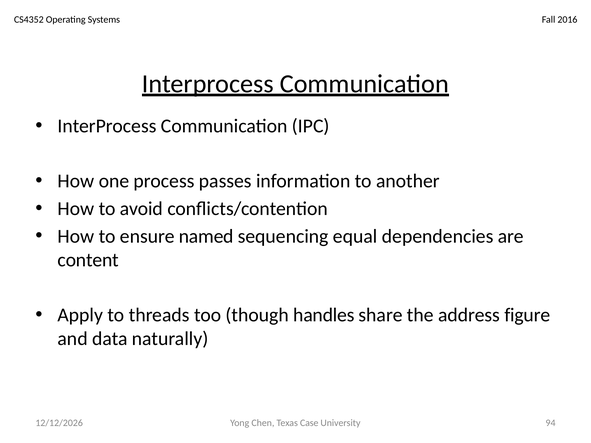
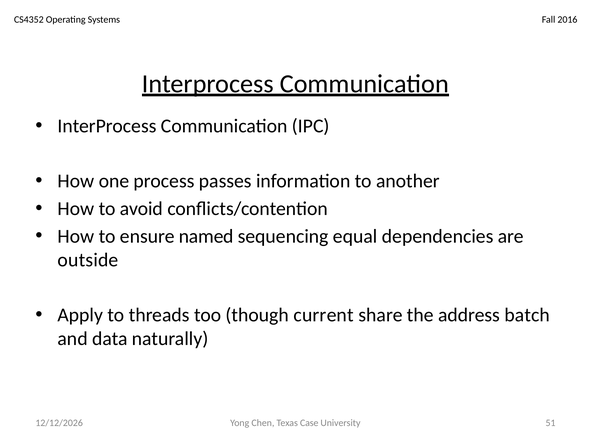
content: content -> outside (88, 260)
handles: handles -> current (324, 315)
figure: figure -> batch (527, 315)
94: 94 -> 51 (551, 423)
